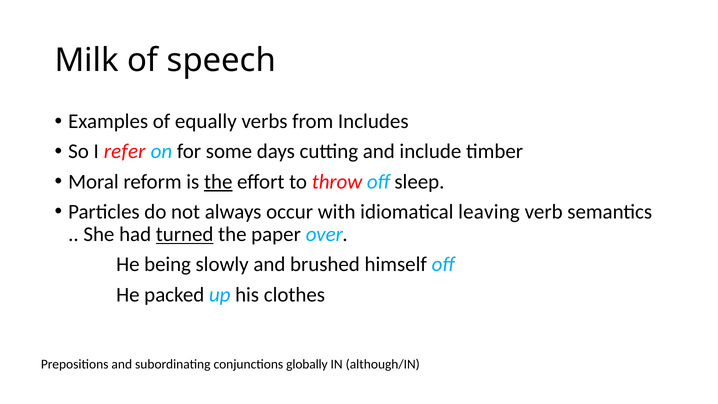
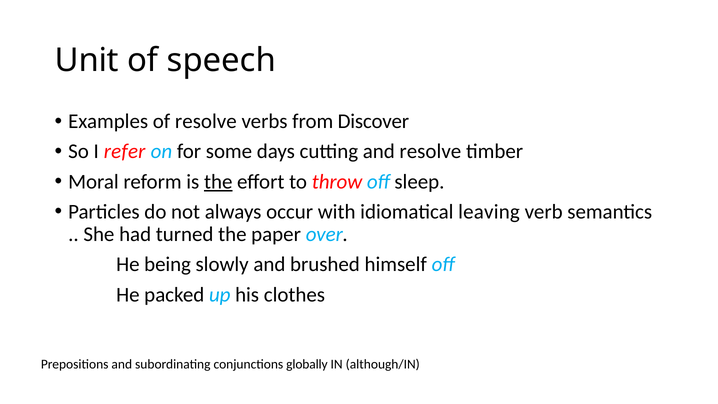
Milk: Milk -> Unit (87, 60)
of equally: equally -> resolve (206, 121)
Includes: Includes -> Discover (373, 121)
and include: include -> resolve (430, 151)
turned underline: present -> none (185, 234)
